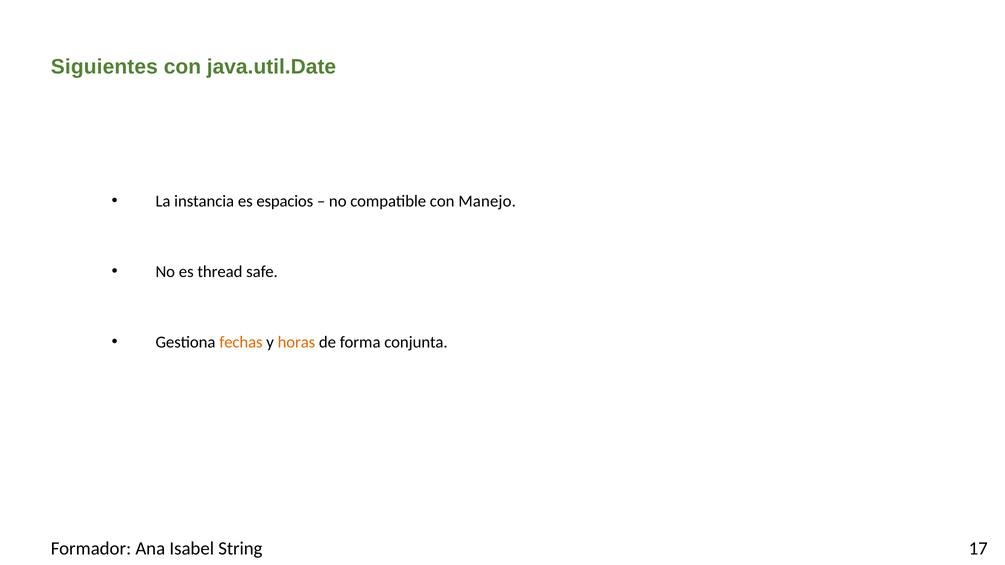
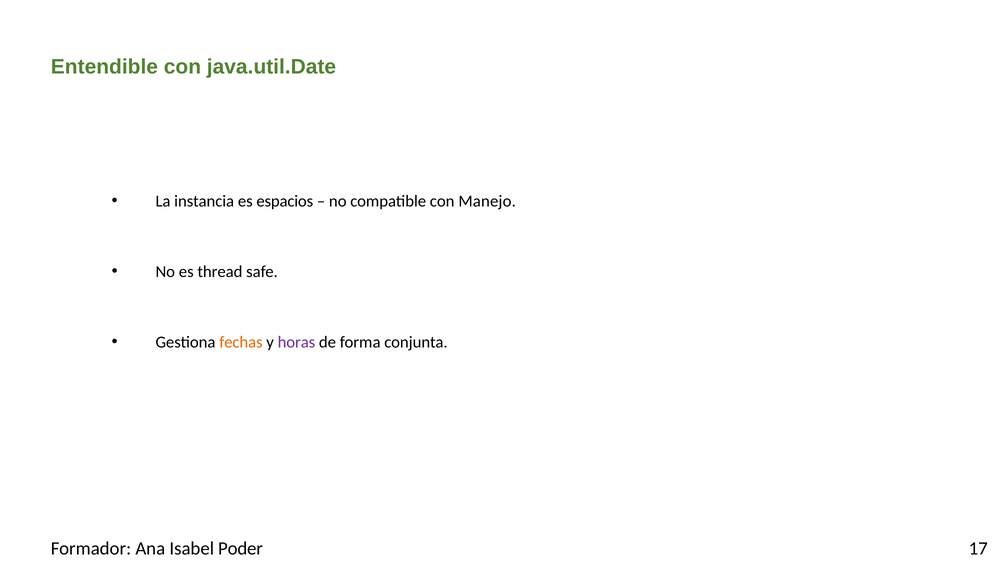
Siguientes: Siguientes -> Entendible (104, 67)
horas colour: orange -> purple (296, 342)
String: String -> Poder (240, 549)
